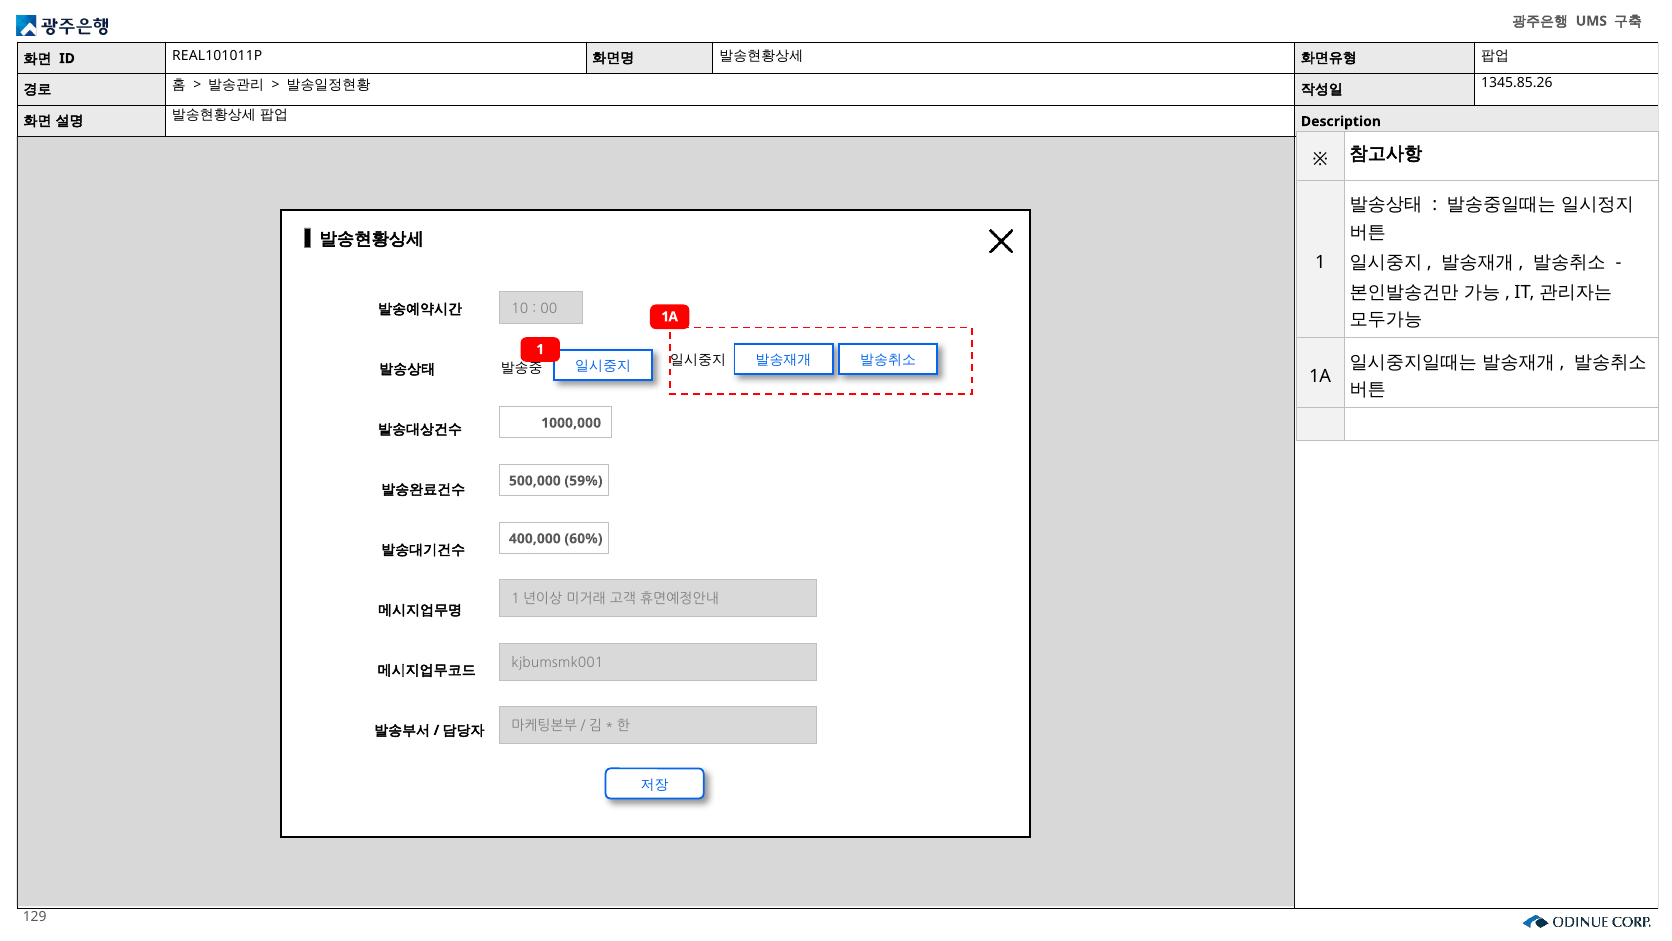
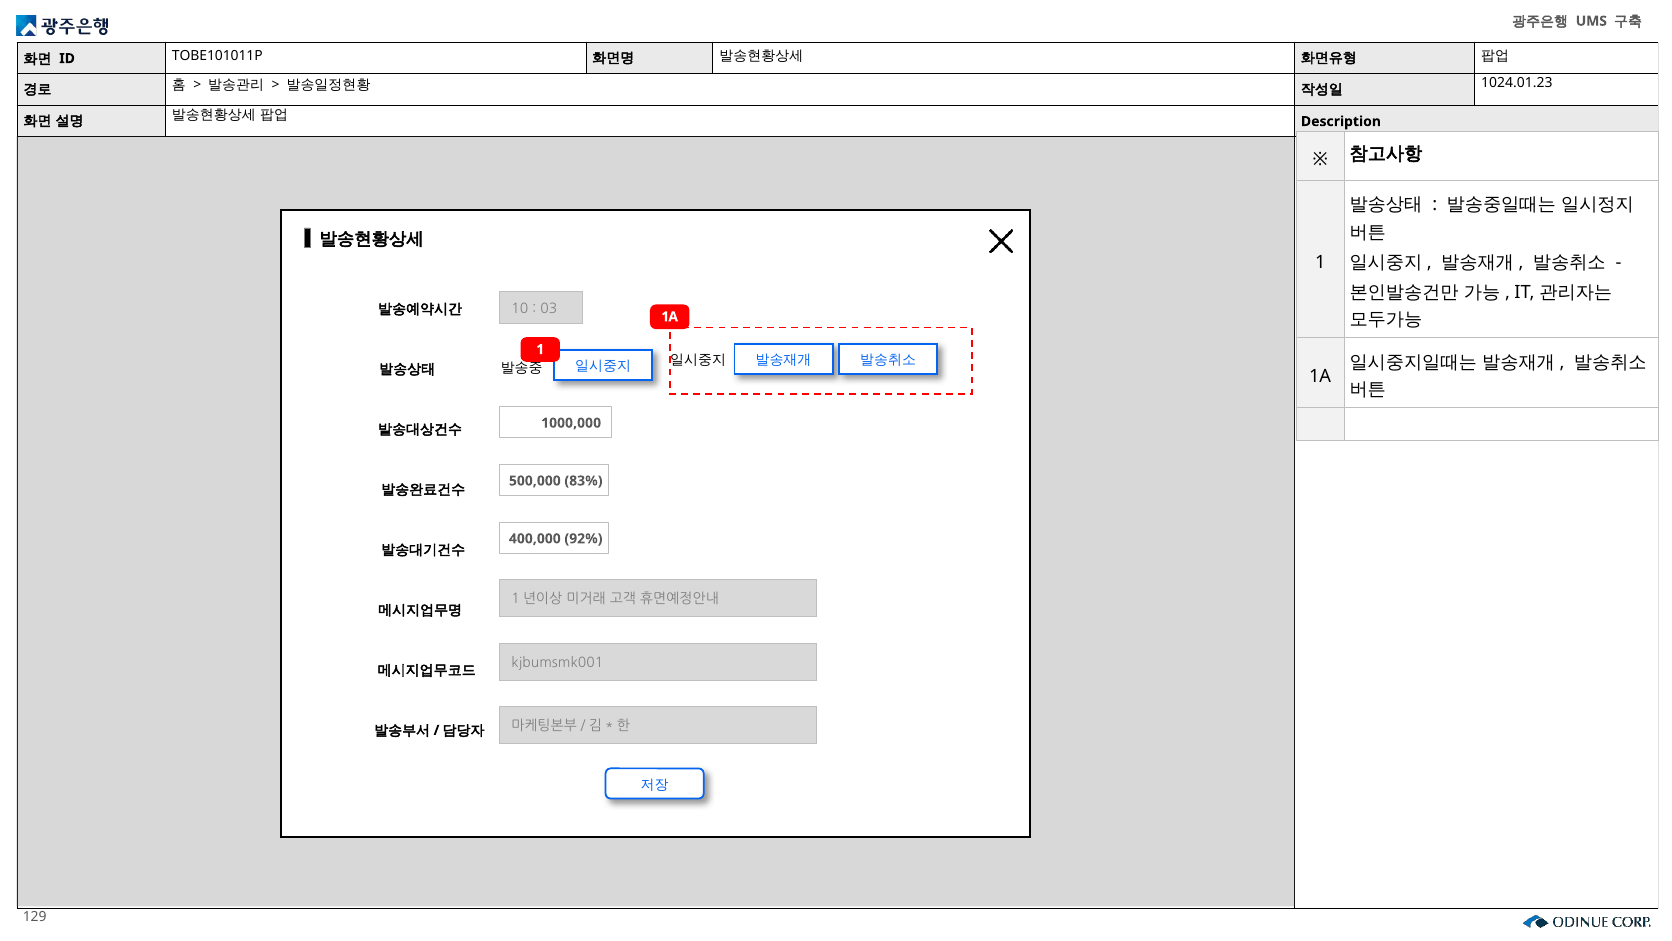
REAL101011P: REAL101011P -> TOBE101011P (217, 56)
1345.85.26: 1345.85.26 -> 1024.01.23 (1517, 83)
00: 00 -> 03 (549, 308)
59%: 59% -> 83% (583, 481)
60%: 60% -> 92% (583, 538)
